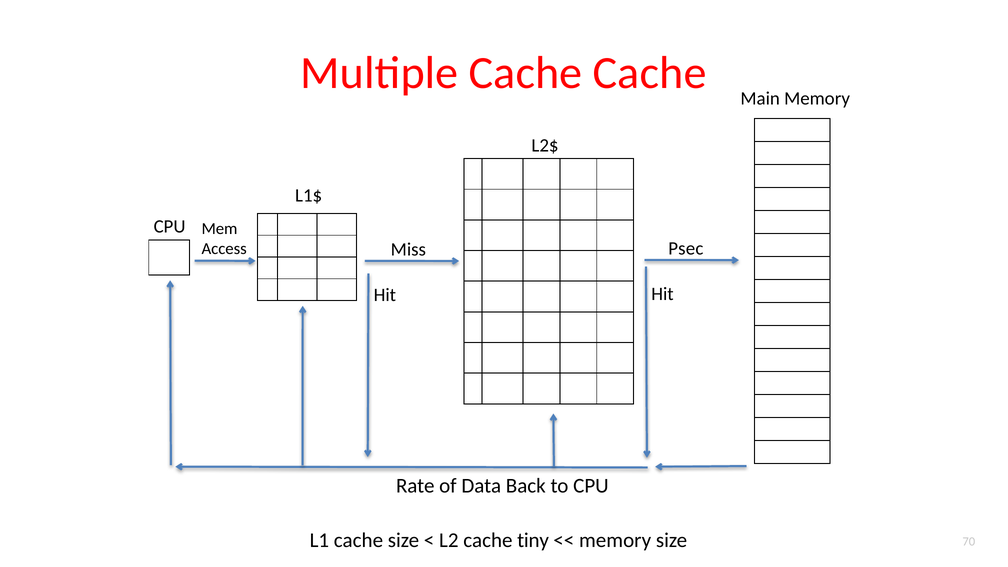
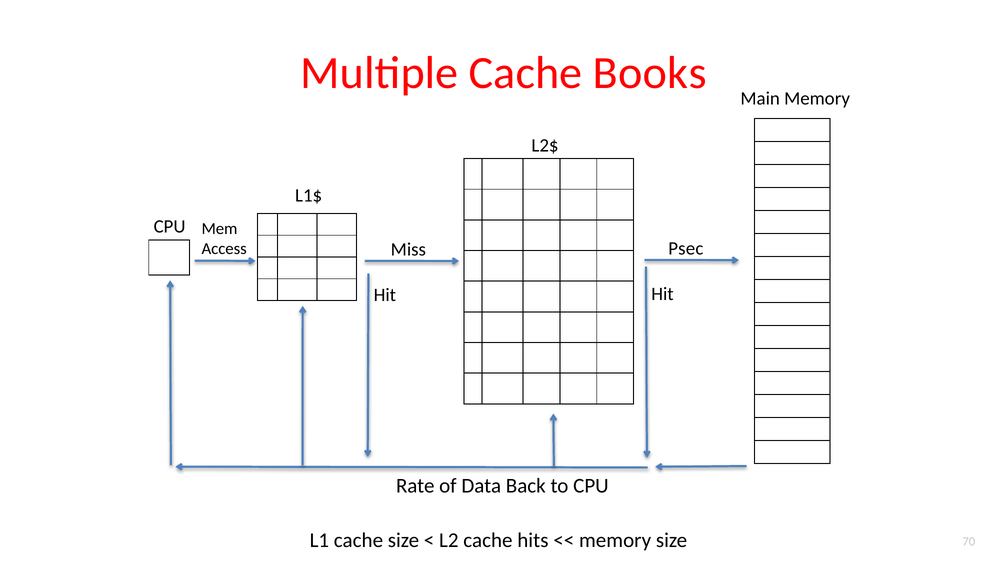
Cache Cache: Cache -> Books (650, 73)
tiny: tiny -> hits (533, 540)
